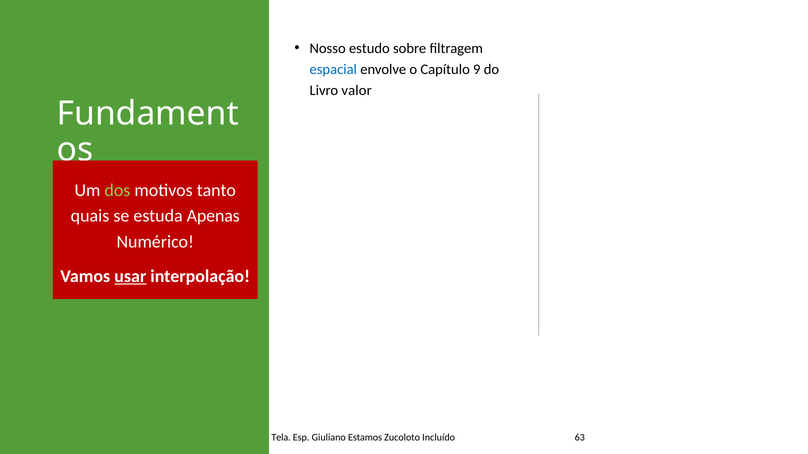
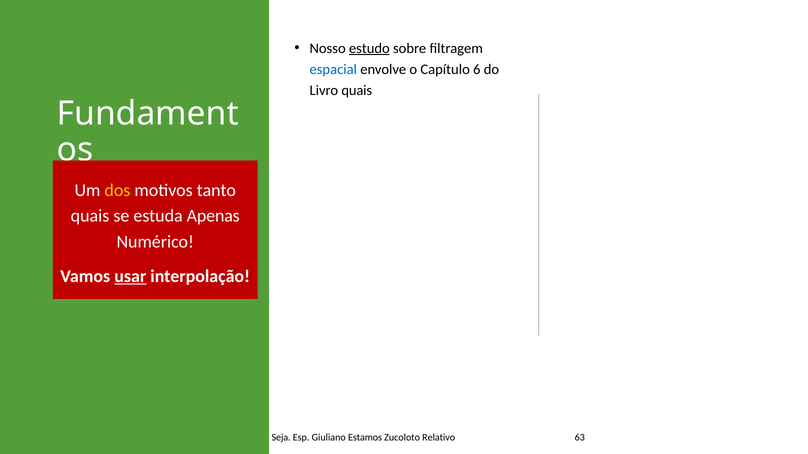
estudo underline: none -> present (369, 48)
9: 9 -> 6 (477, 69)
Livro valor: valor -> quais (357, 90)
dos colour: light green -> yellow (117, 190)
Tela: Tela -> Seja (281, 438)
Incluído: Incluído -> Relativo (439, 438)
